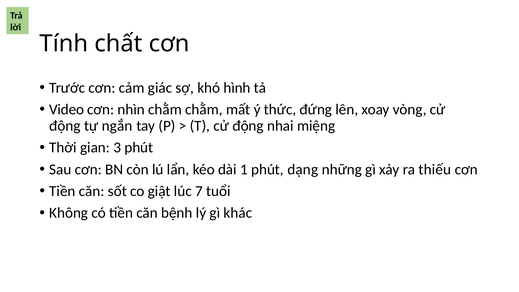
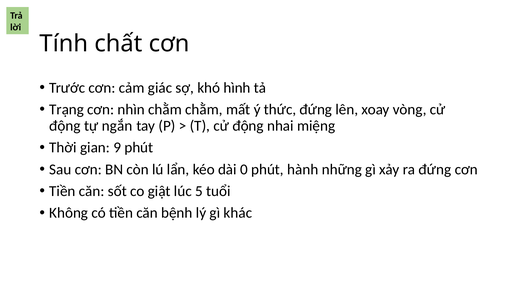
Video: Video -> Trạng (67, 110)
3: 3 -> 9 (117, 148)
1: 1 -> 0 (244, 169)
dạng: dạng -> hành (303, 169)
ra thiếu: thiếu -> đứng (435, 169)
7: 7 -> 5 (199, 191)
